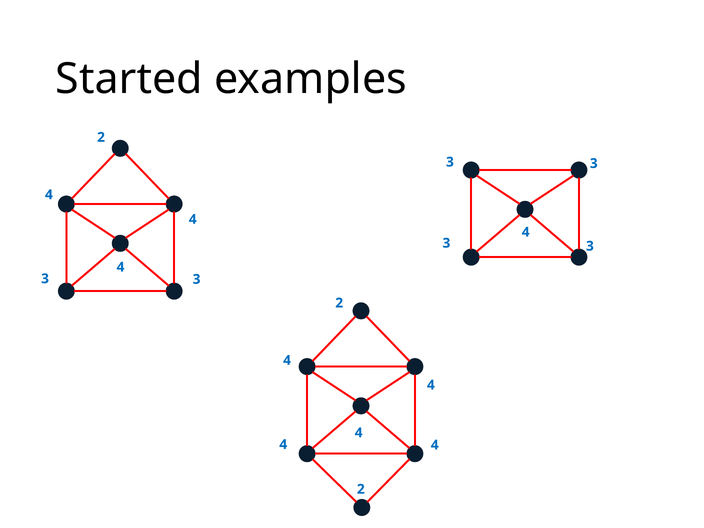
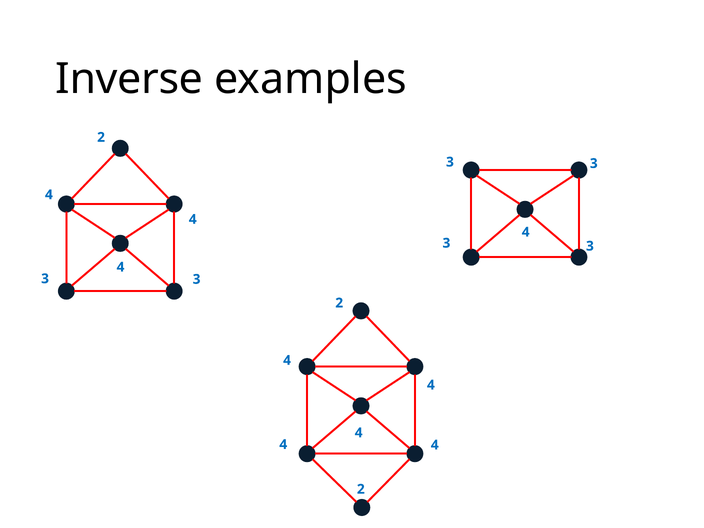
Started: Started -> Inverse (129, 79)
